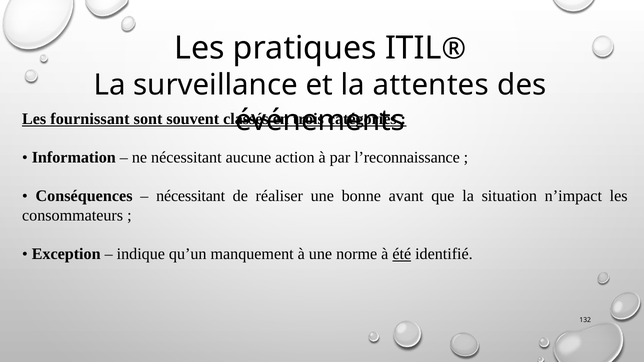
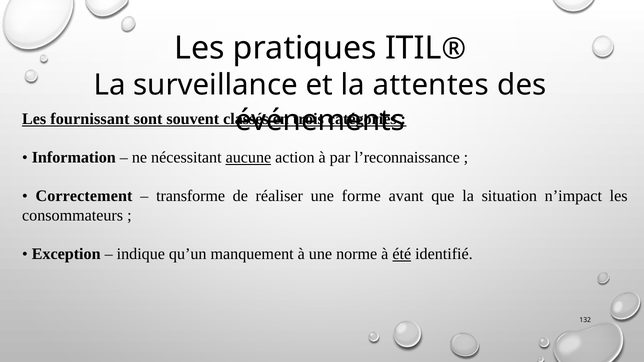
aucune underline: none -> present (248, 157)
Conséquences: Conséquences -> Correctement (84, 196)
nécessitant: nécessitant -> transforme (191, 196)
bonne: bonne -> forme (361, 196)
